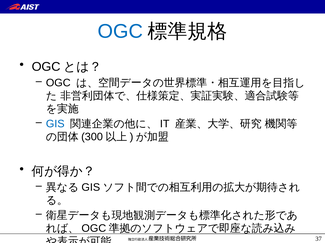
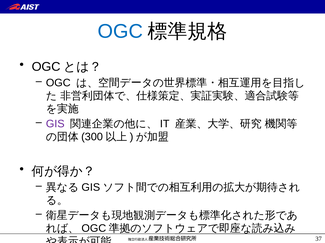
GIS colour: blue -> purple (55, 124)
